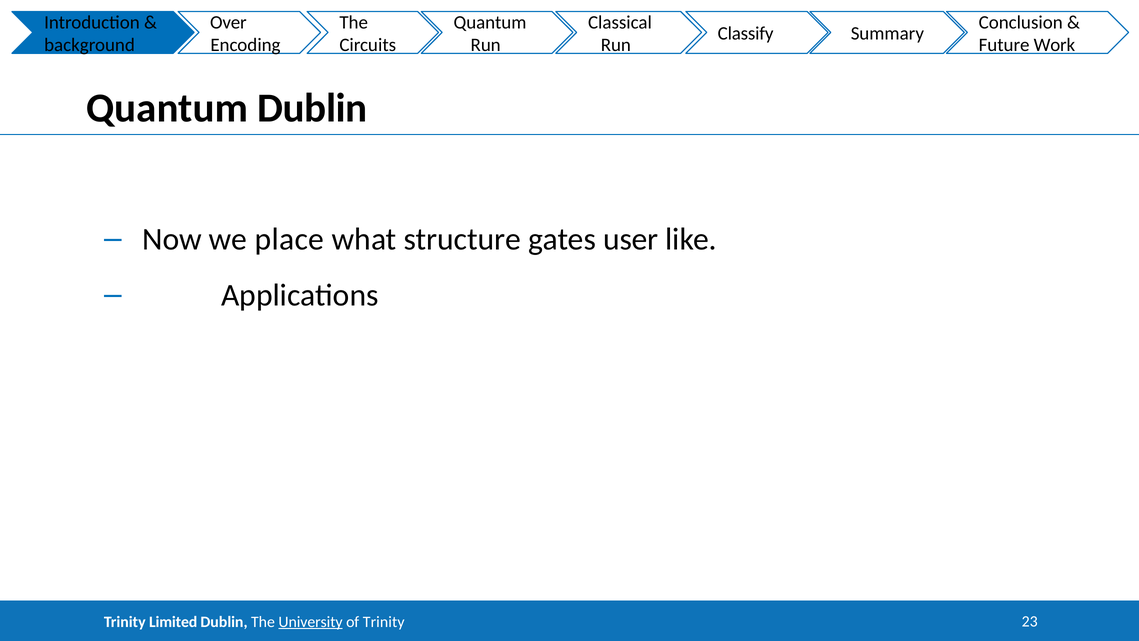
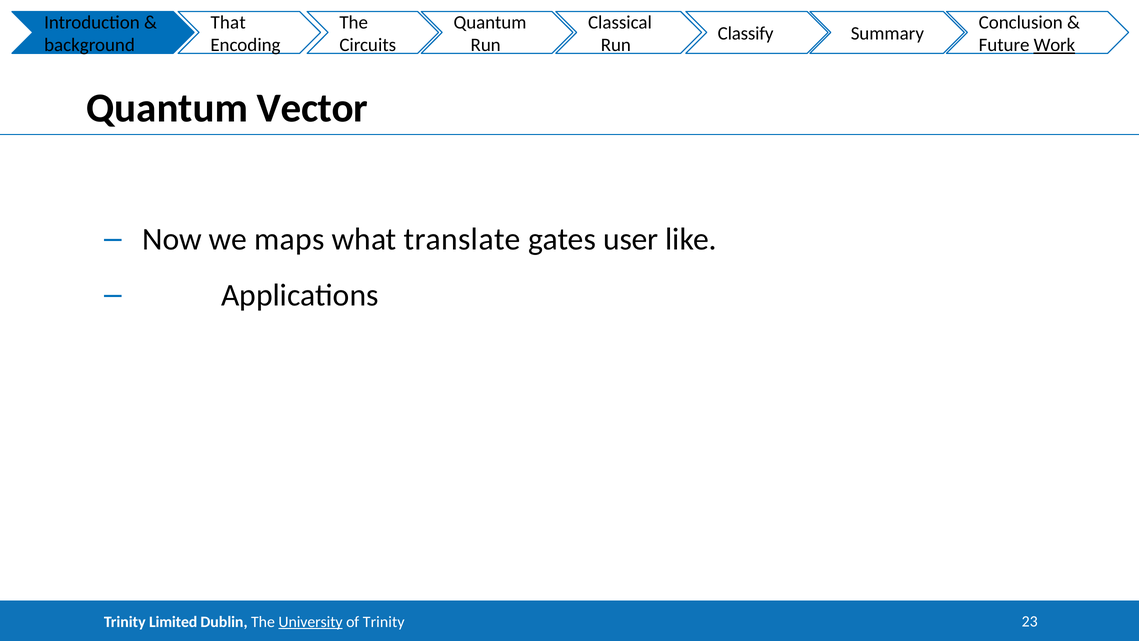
Over: Over -> That (228, 22)
Work underline: none -> present (1054, 45)
Quantum Dublin: Dublin -> Vector (312, 108)
place: place -> maps (289, 239)
structure: structure -> translate (462, 239)
